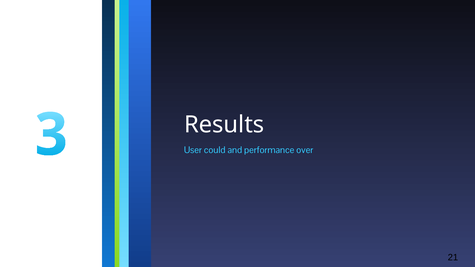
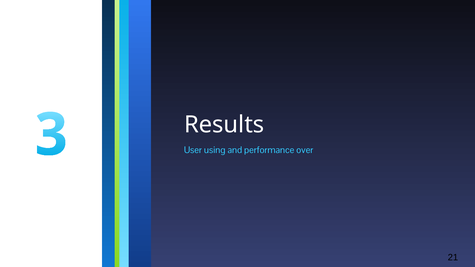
could: could -> using (215, 150)
